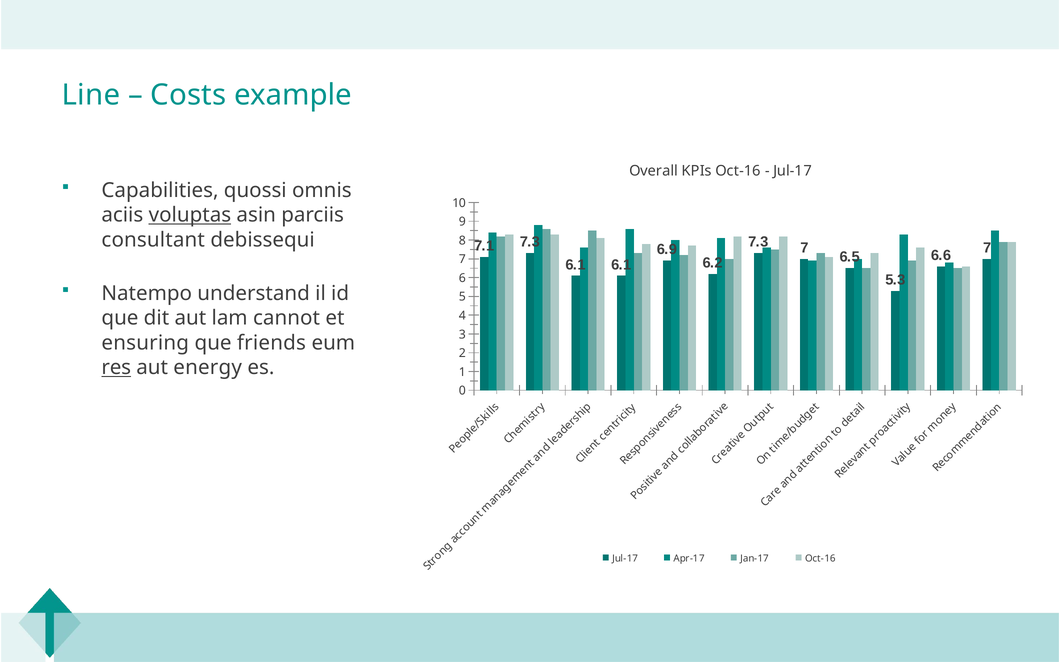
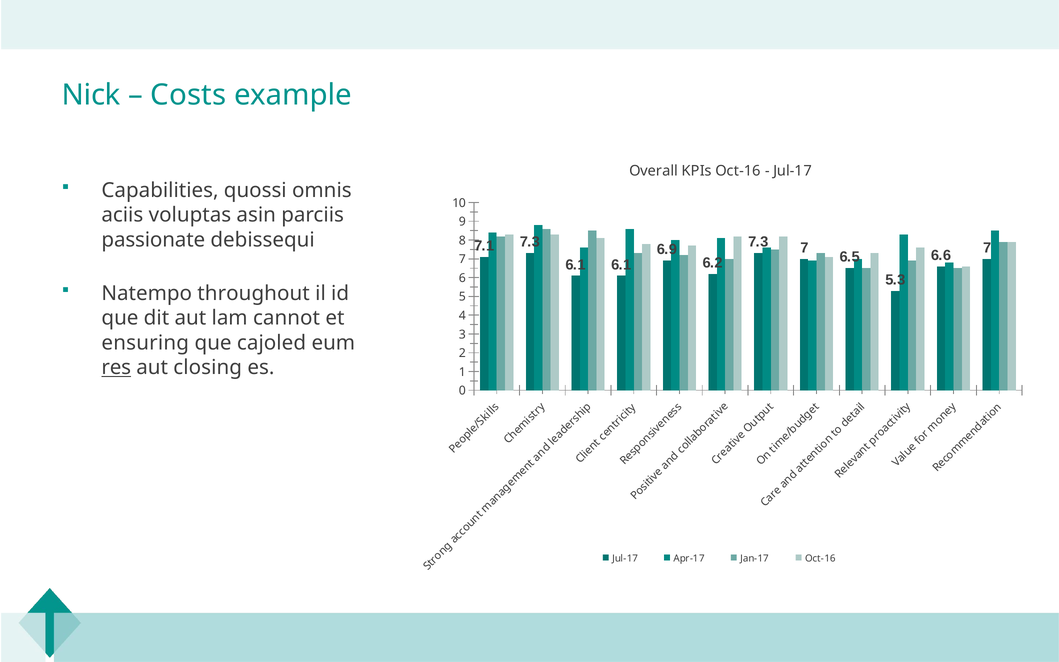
Line: Line -> Nick (91, 95)
voluptas underline: present -> none (190, 215)
consultant: consultant -> passionate (153, 240)
understand: understand -> throughout (254, 293)
friends: friends -> cajoled (272, 343)
energy: energy -> closing (208, 368)
